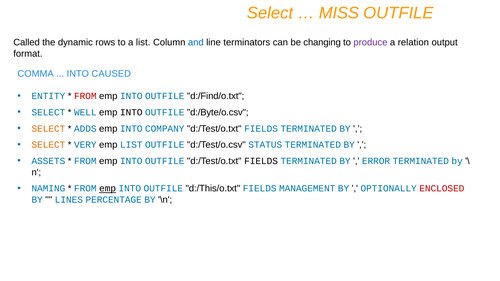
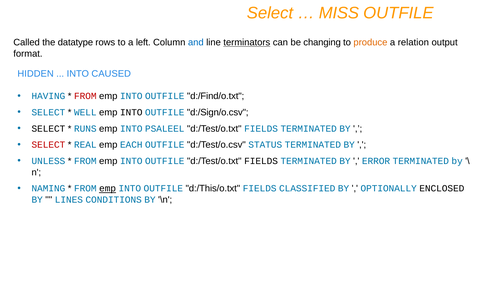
dynamic: dynamic -> datatype (75, 42)
a list: list -> left (143, 42)
terminators underline: none -> present (247, 42)
produce colour: purple -> orange (370, 42)
COMMA: COMMA -> HIDDEN (36, 74)
ENTITY: ENTITY -> HAVING (48, 96)
d:/Byte/o.csv: d:/Byte/o.csv -> d:/Sign/o.csv (218, 112)
SELECT colour: orange -> black (48, 129)
ADDS: ADDS -> RUNS (85, 129)
COMPANY: COMPANY -> PSALEEL (165, 129)
SELECT colour: orange -> red (48, 145)
VERY: VERY -> REAL (85, 145)
emp LIST: LIST -> EACH (131, 145)
ASSETS: ASSETS -> UNLESS (48, 161)
MANAGEMENT: MANAGEMENT -> CLASSIFIED (307, 189)
ENCLOSED colour: red -> black (442, 189)
PERCENTAGE: PERCENTAGE -> CONDITIONS (114, 200)
